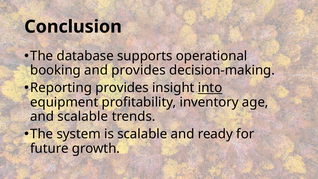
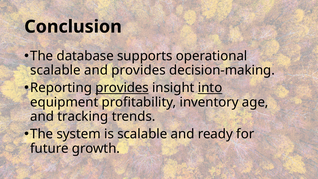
booking: booking -> scalable (55, 70)
provides underline: none -> present (122, 88)
and scalable: scalable -> tracking (83, 116)
